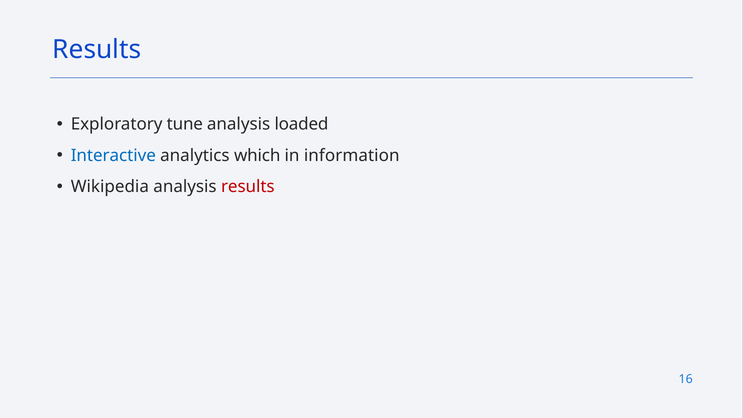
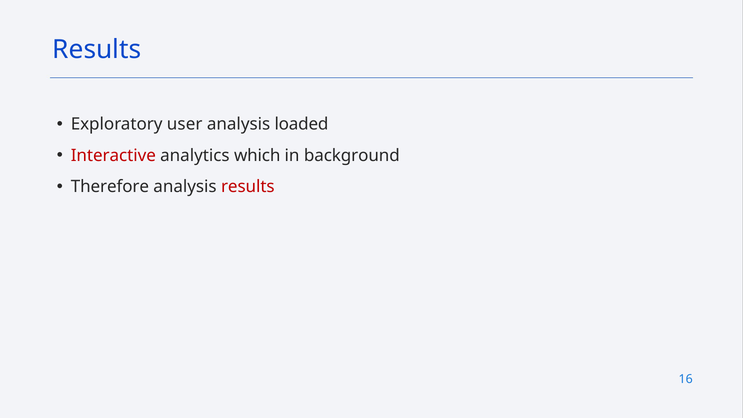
tune: tune -> user (185, 124)
Interactive colour: blue -> red (113, 156)
information: information -> background (352, 156)
Wikipedia: Wikipedia -> Therefore (110, 187)
